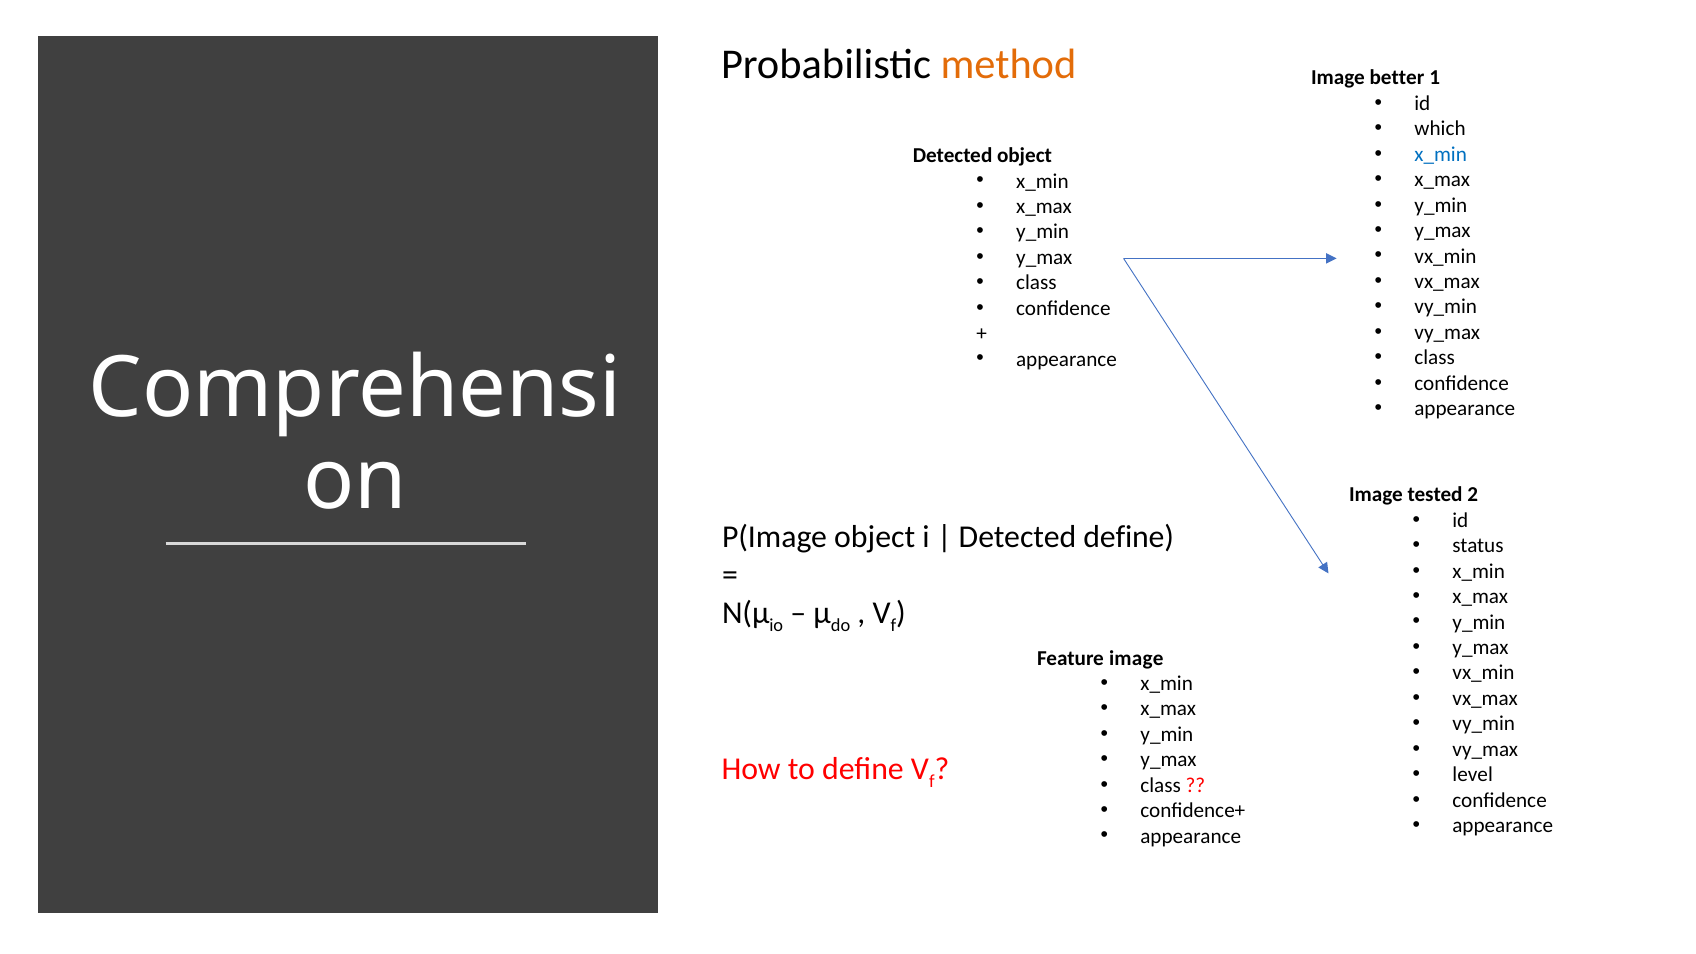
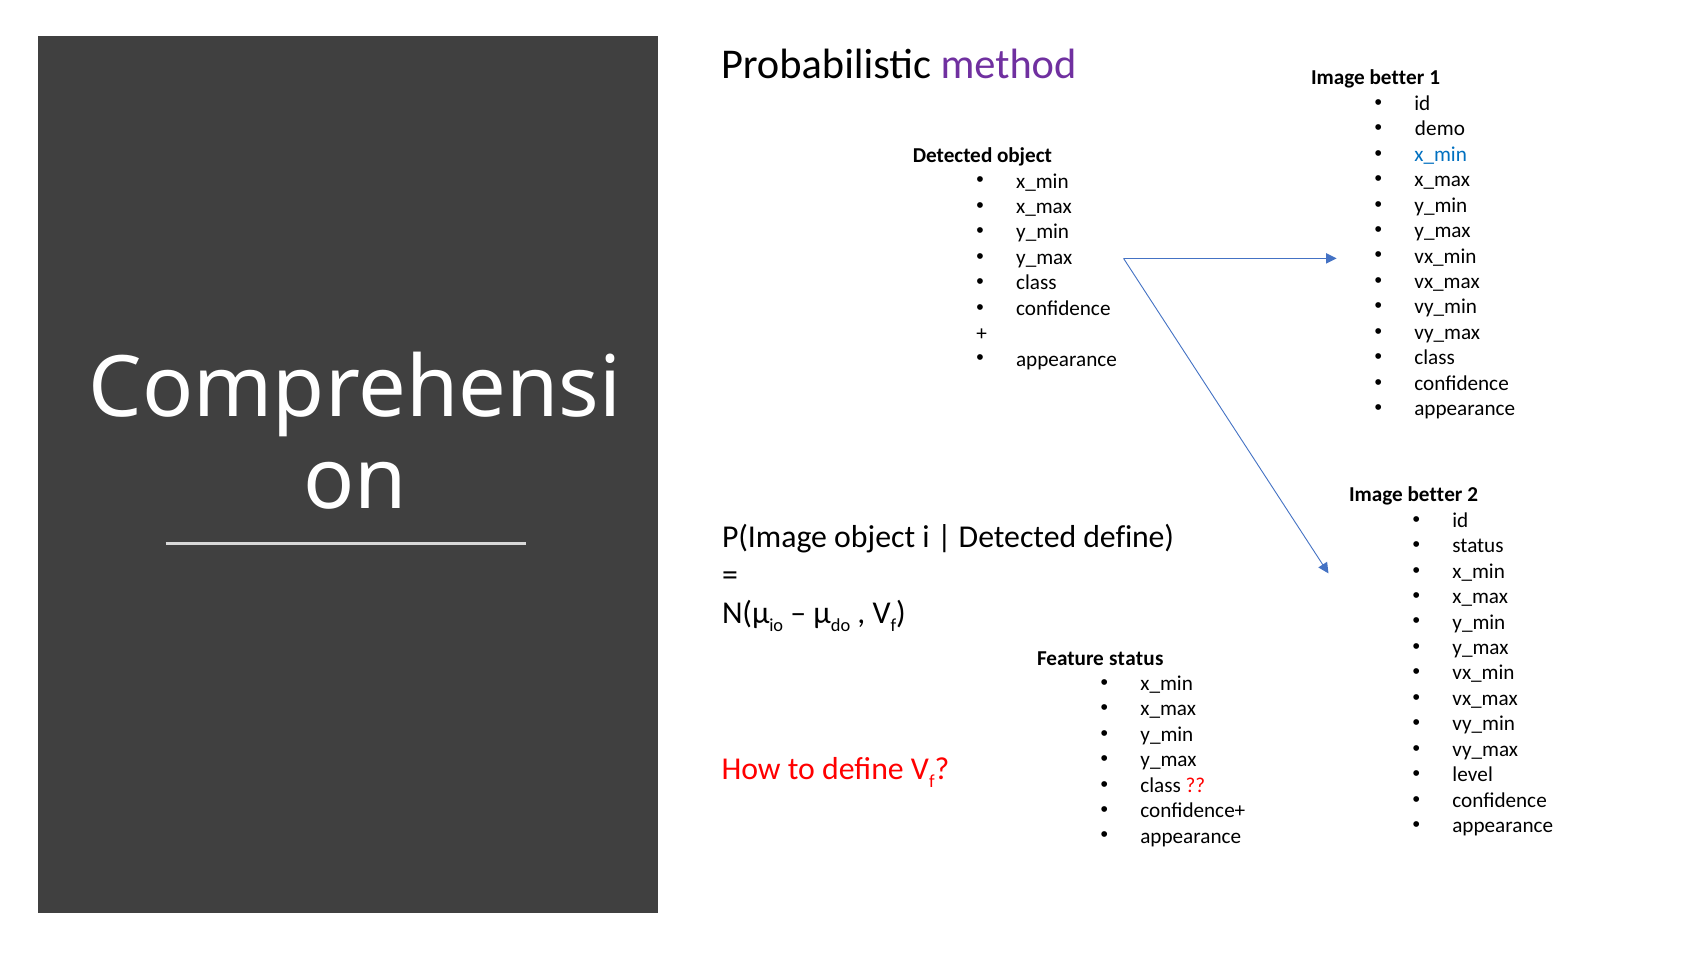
method colour: orange -> purple (1008, 64)
which: which -> demo (1440, 129)
tested: tested -> better (1435, 495)
Feature image: image -> status (1136, 658)
